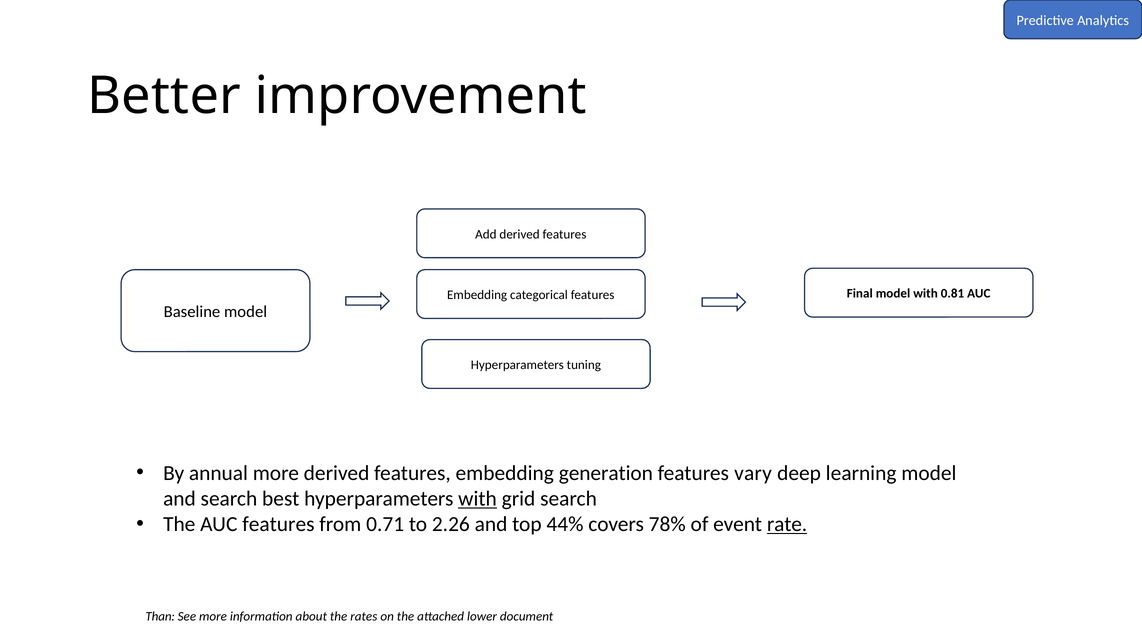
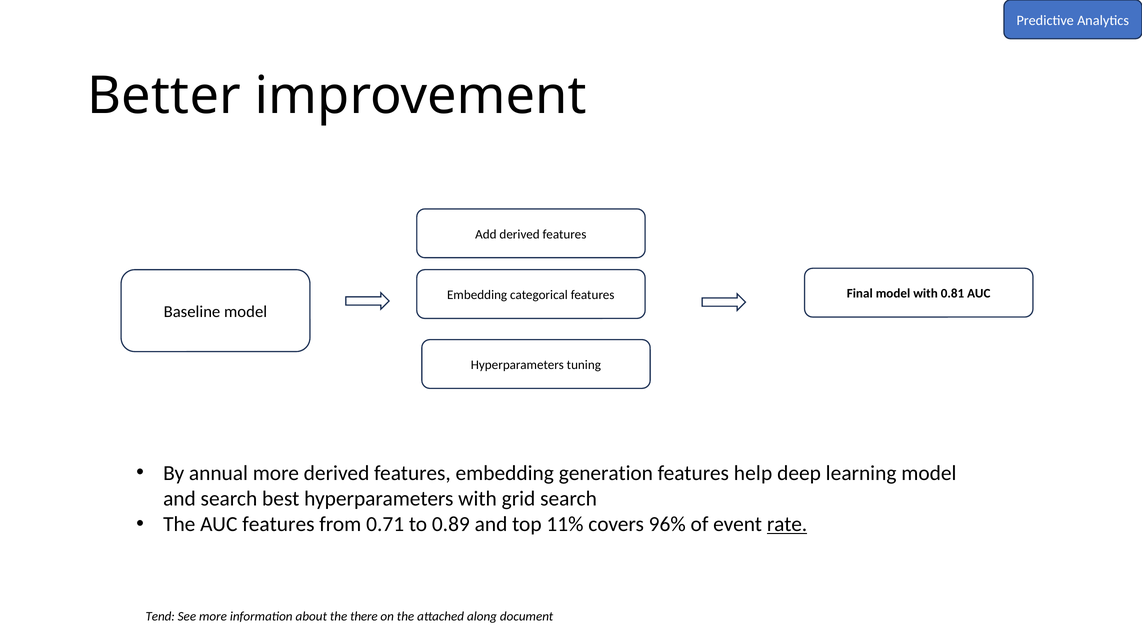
vary: vary -> help (753, 473)
with underline: present -> none (478, 499)
2.26: 2.26 -> 0.89 (451, 525)
44%: 44% -> 11% (565, 525)
78%: 78% -> 96% (667, 525)
Than: Than -> Tend (160, 617)
rates: rates -> there (364, 617)
lower: lower -> along (482, 617)
